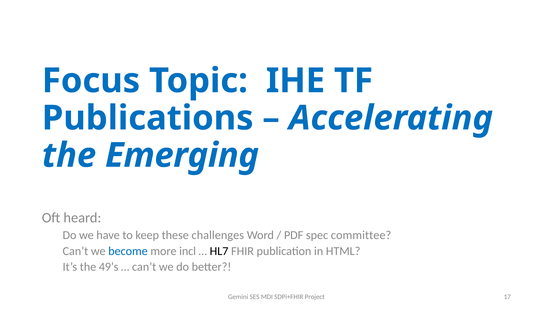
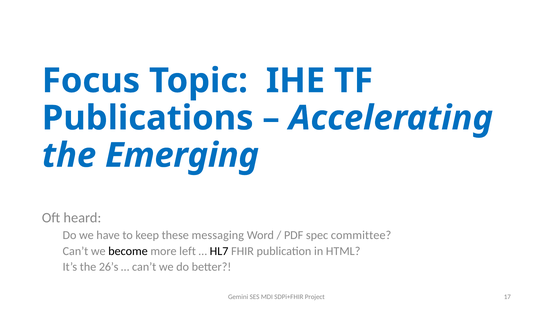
challenges: challenges -> messaging (218, 235)
become colour: blue -> black (128, 251)
incl: incl -> left (188, 251)
49’s: 49’s -> 26’s (109, 267)
